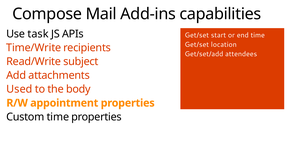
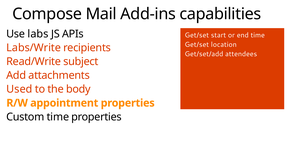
task: task -> labs (38, 34)
Time/Write: Time/Write -> Labs/Write (34, 48)
